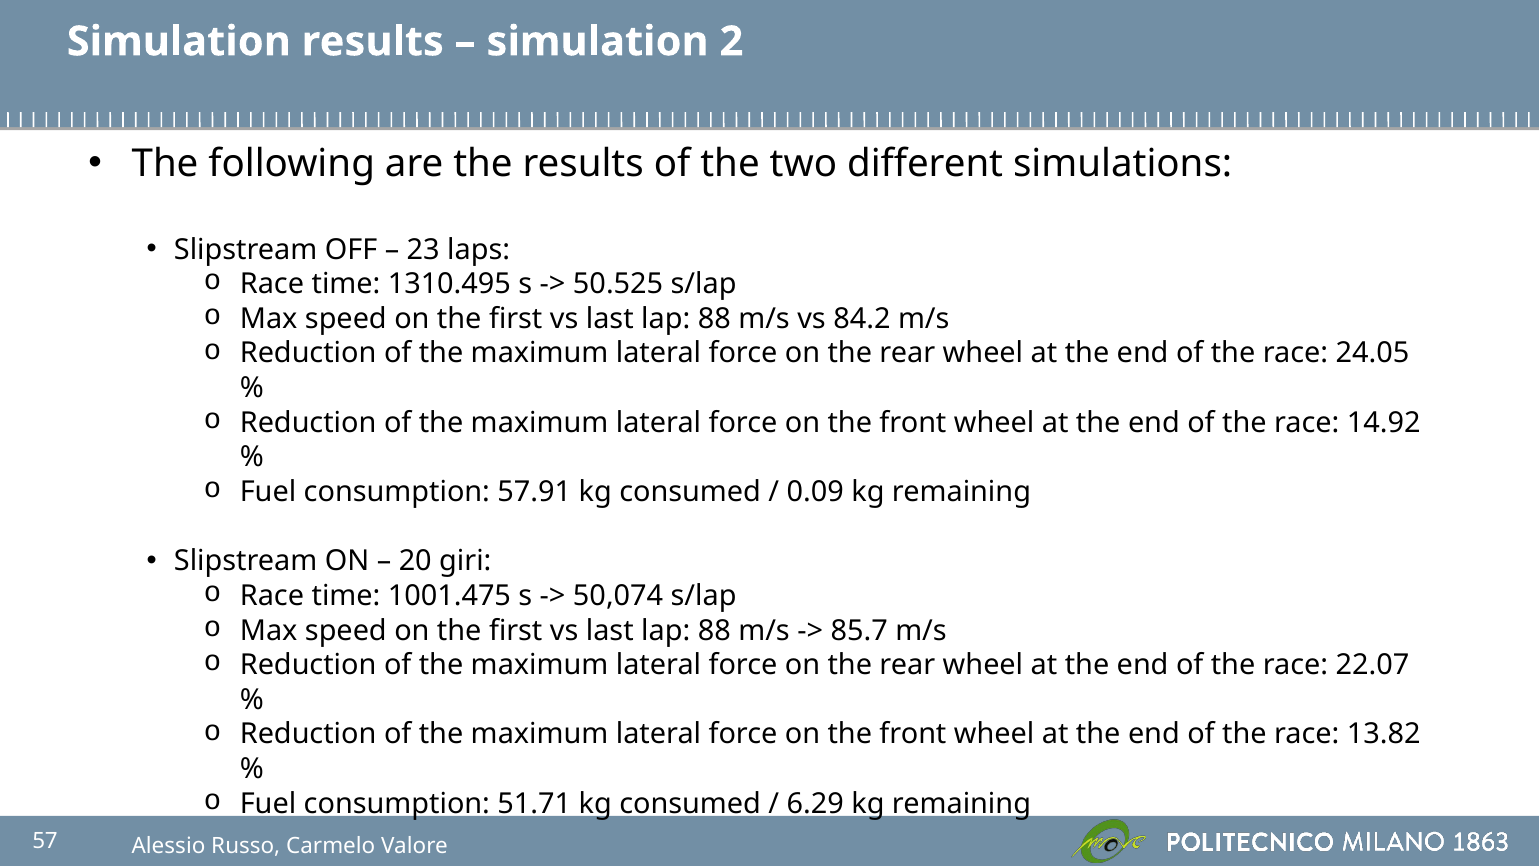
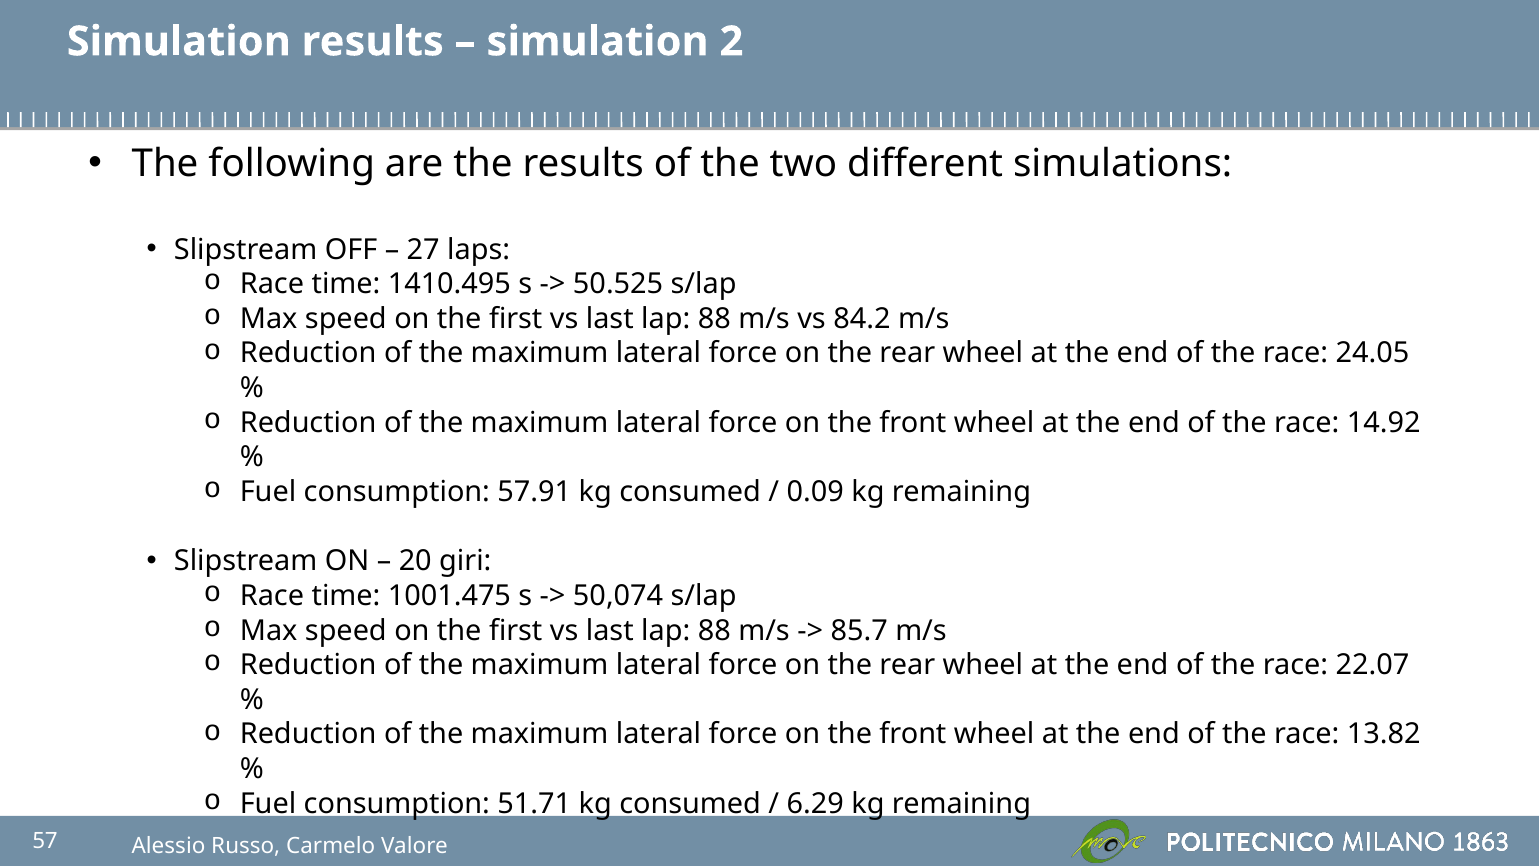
23: 23 -> 27 (423, 249)
1310.495: 1310.495 -> 1410.495 (449, 284)
